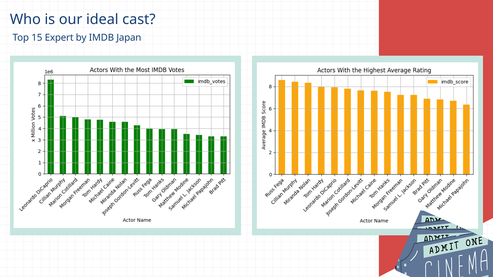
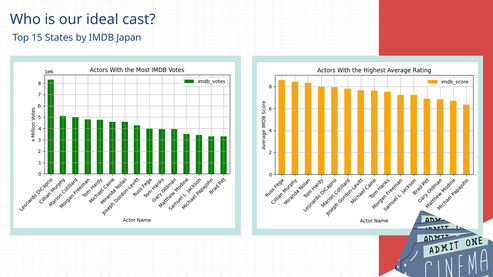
Expert: Expert -> States (59, 38)
